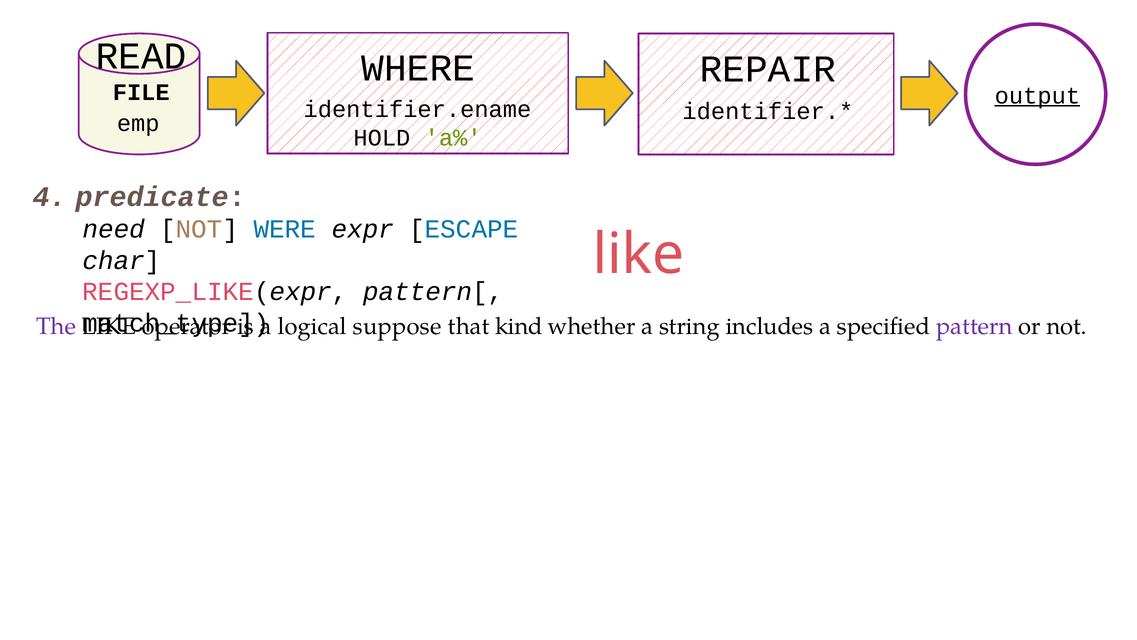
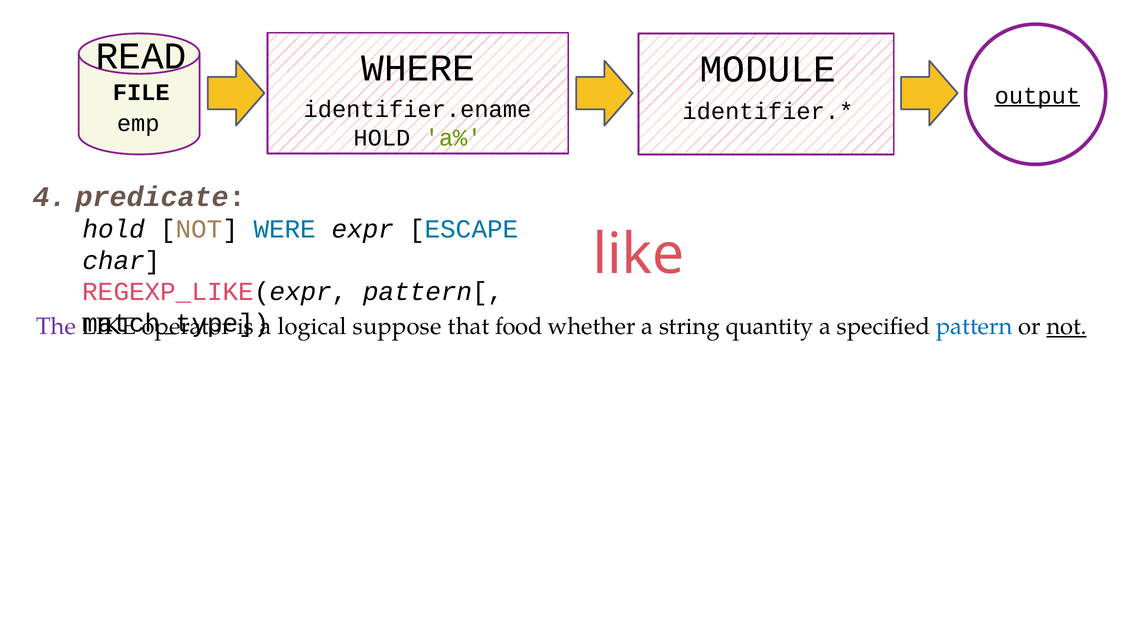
REPAIR: REPAIR -> MODULE (768, 69)
need: need -> hold (114, 229)
kind: kind -> food (519, 326)
includes: includes -> quantity (769, 326)
pattern colour: purple -> blue (974, 326)
not underline: none -> present (1067, 326)
